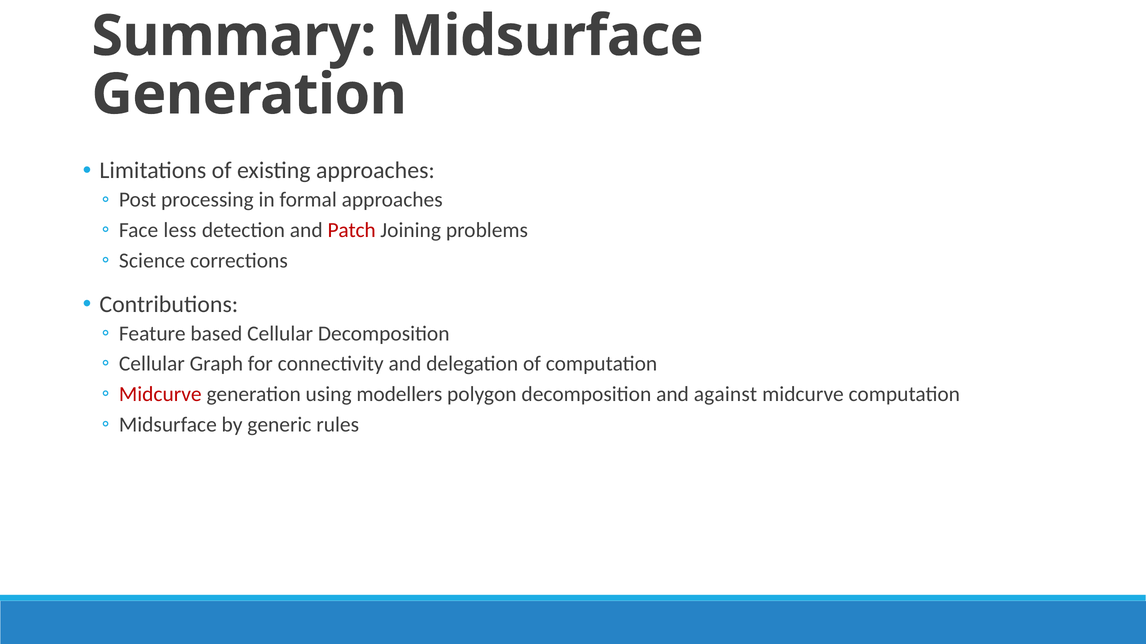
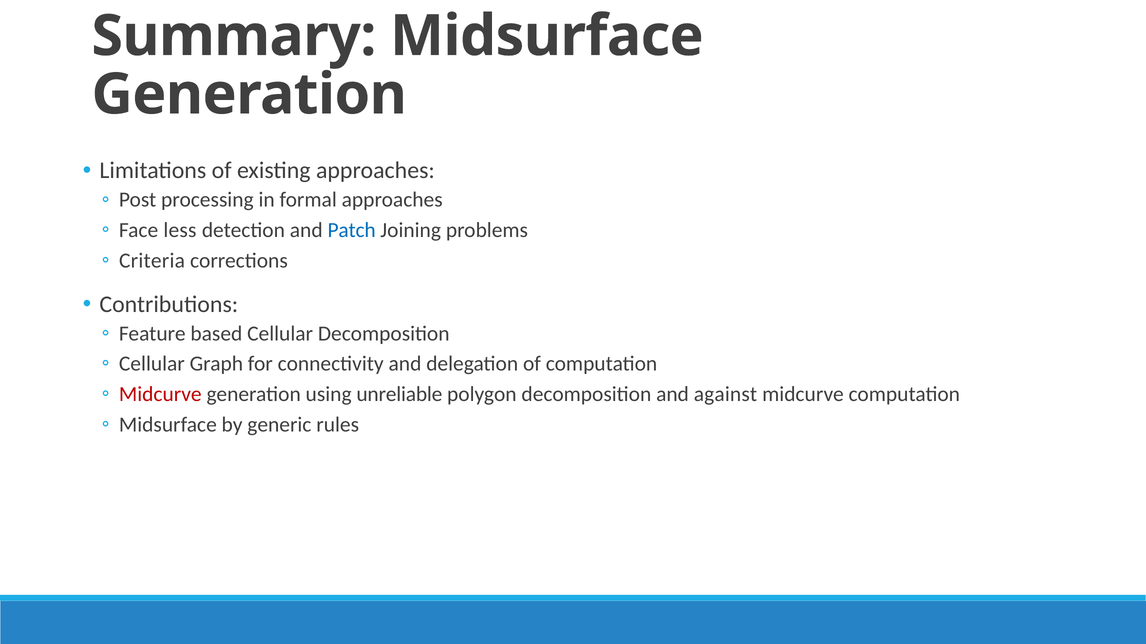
Patch colour: red -> blue (352, 230)
Science: Science -> Criteria (152, 261)
modellers: modellers -> unreliable (399, 395)
